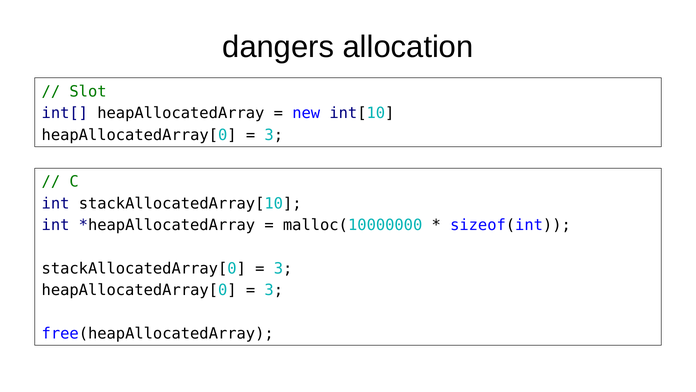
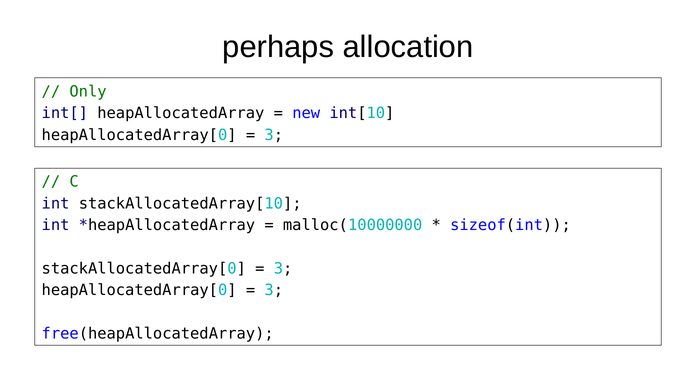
dangers: dangers -> perhaps (278, 47)
Slot: Slot -> Only (88, 91)
